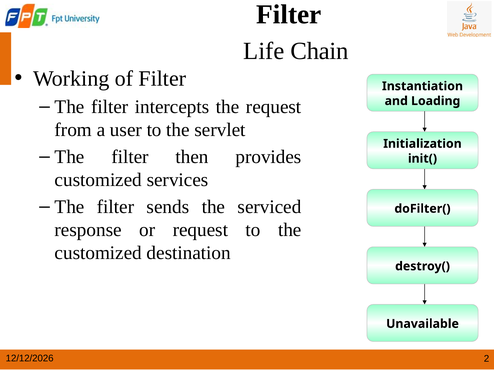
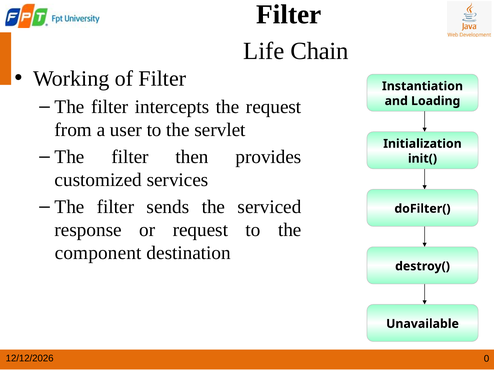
customized: customized -> component (98, 253)
2: 2 -> 0 (487, 359)
